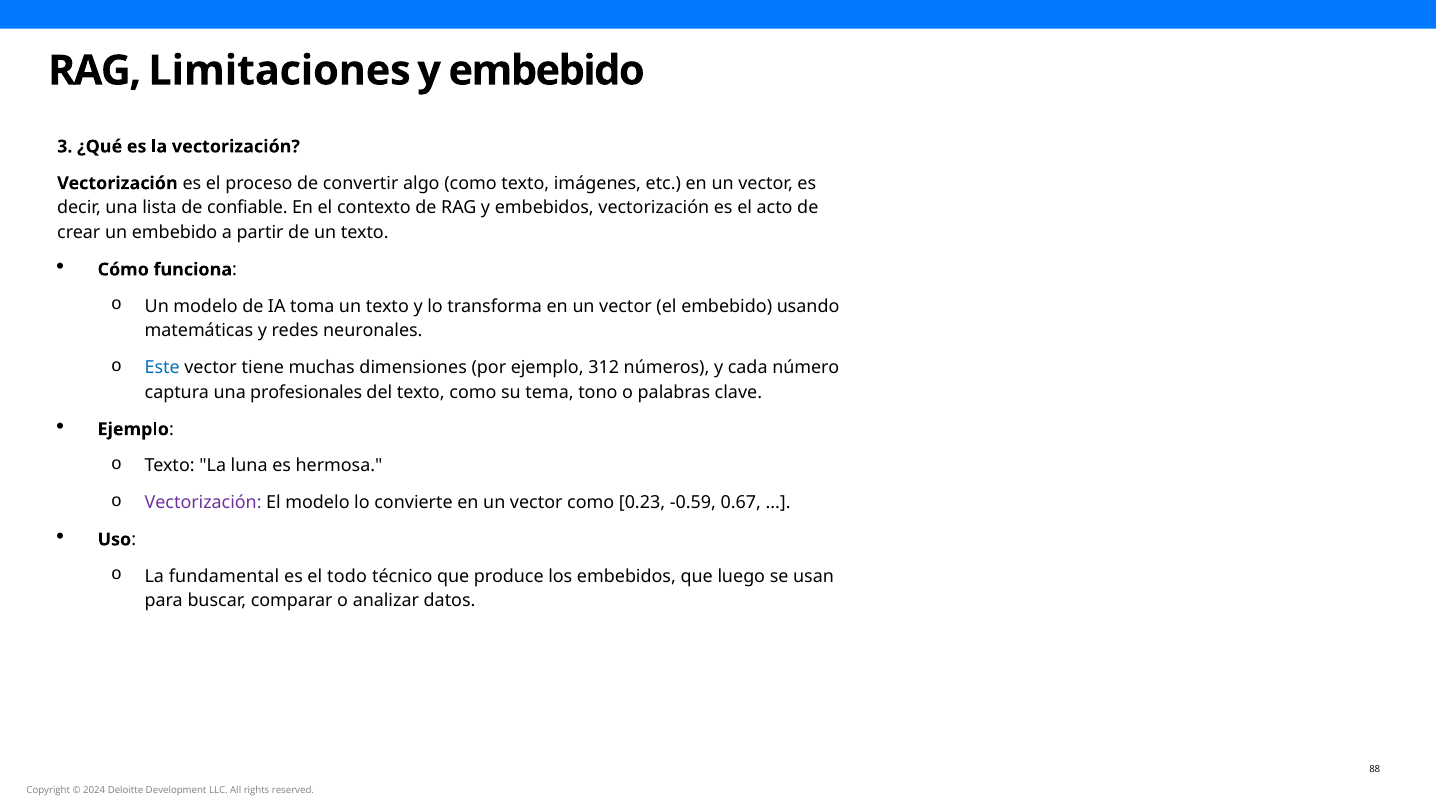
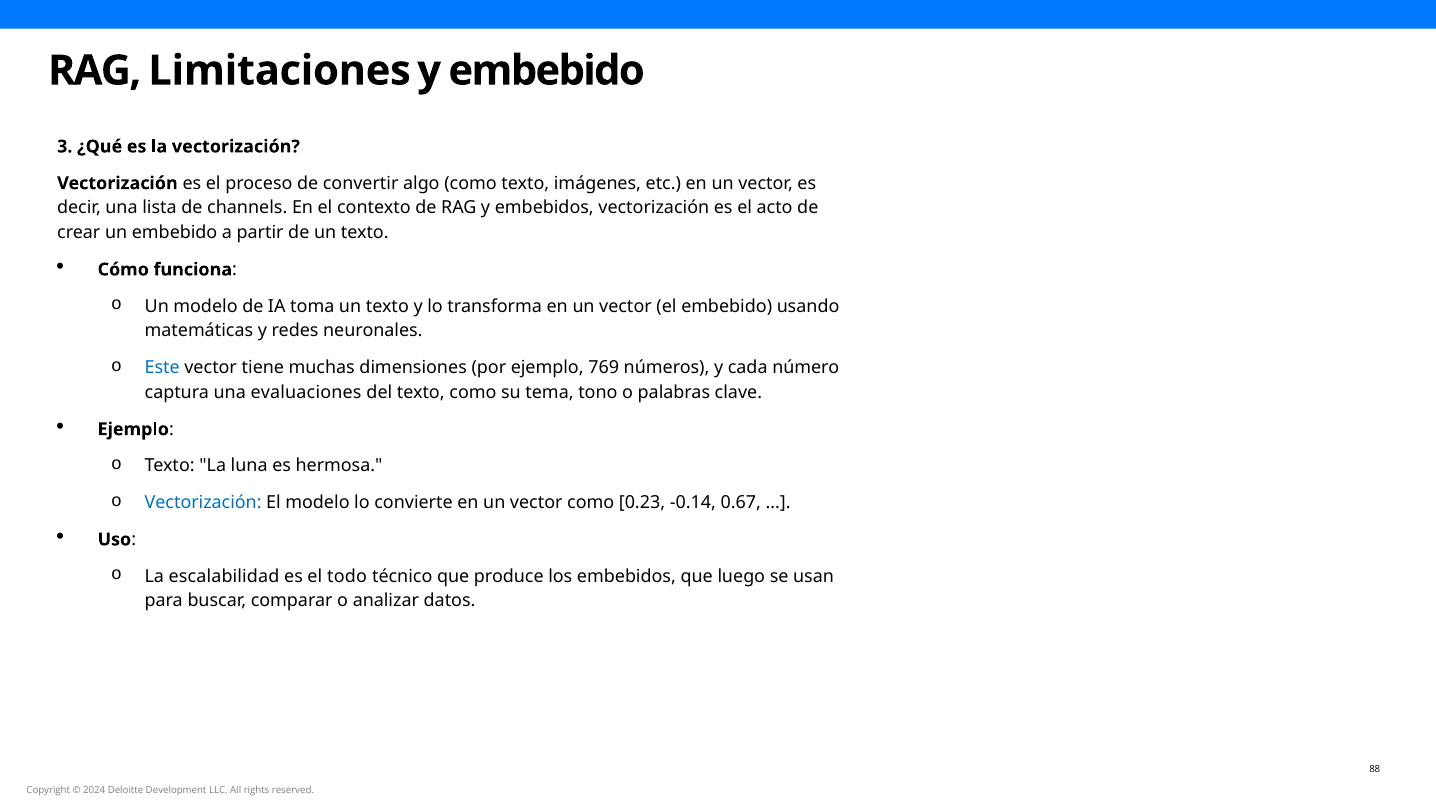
confiable: confiable -> channels (247, 208)
312: 312 -> 769 (604, 368)
profesionales: profesionales -> evaluaciones (306, 392)
Vectorización colour: purple -> blue (203, 503)
-0.59: -0.59 -> -0.14 (693, 503)
fundamental: fundamental -> escalabilidad (224, 576)
